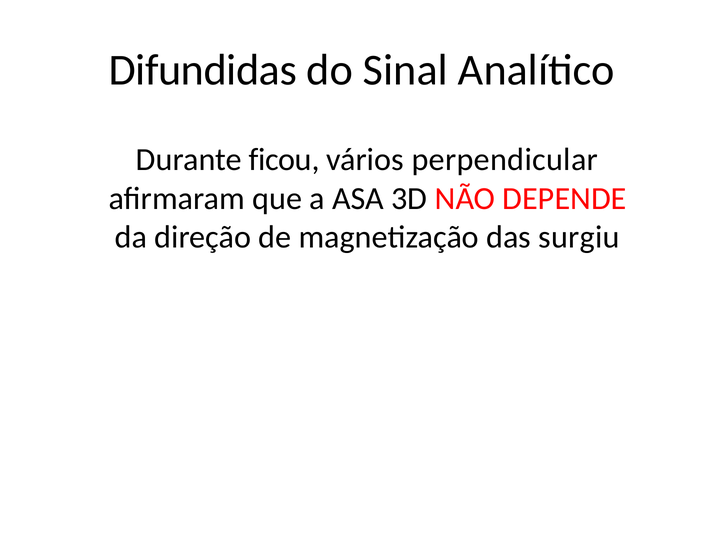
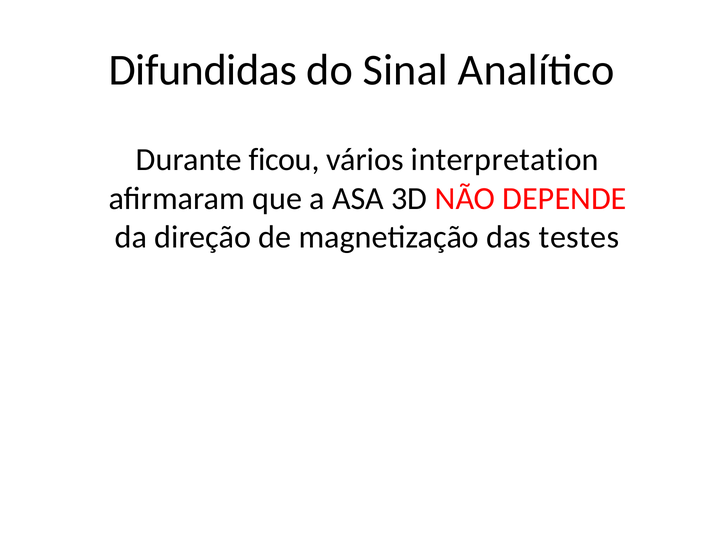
perpendicular: perpendicular -> interpretation (505, 160)
surgiu: surgiu -> testes (579, 237)
